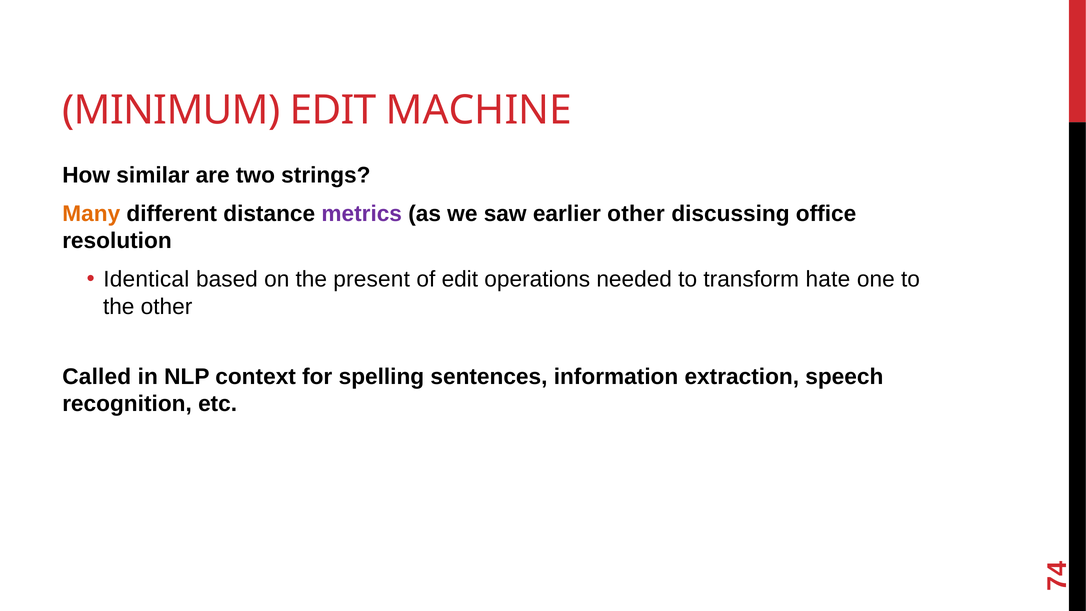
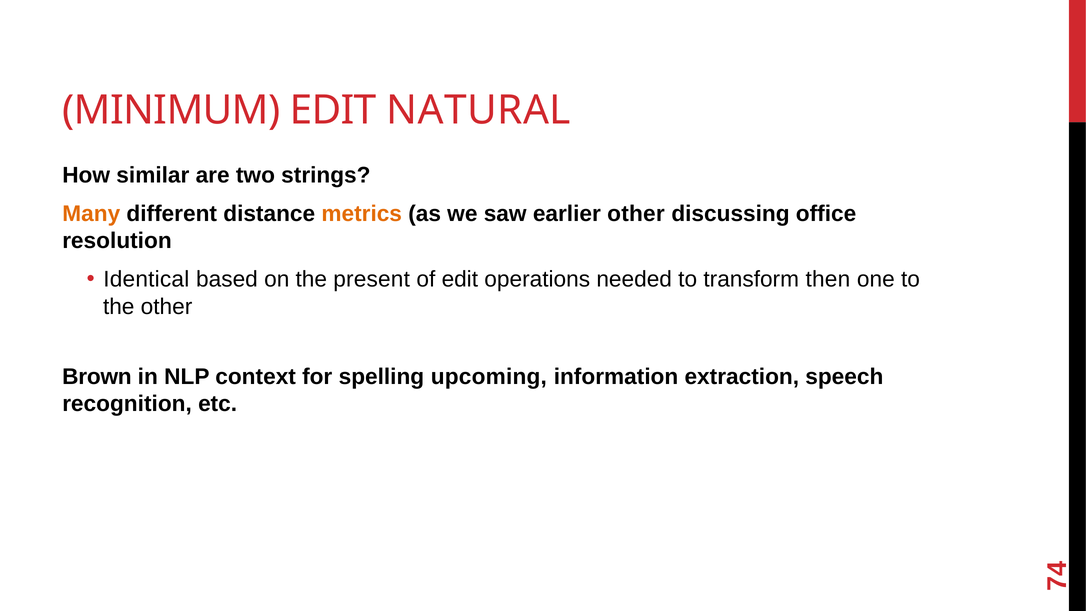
MACHINE: MACHINE -> NATURAL (479, 110)
metrics colour: purple -> orange (362, 214)
hate: hate -> then (828, 279)
Called: Called -> Brown (97, 377)
sentences: sentences -> upcoming (489, 377)
